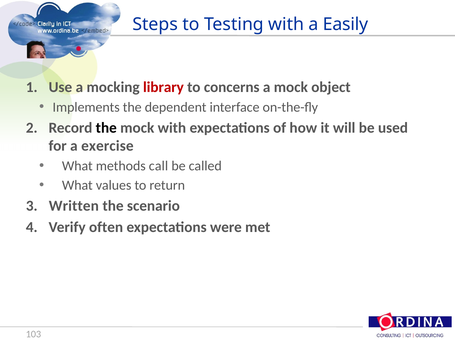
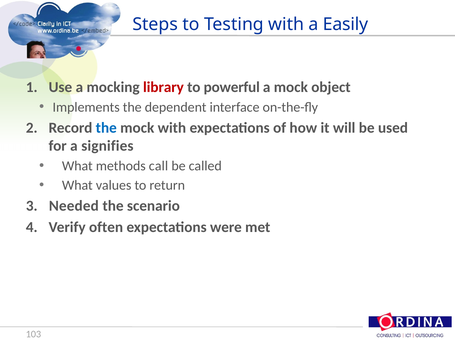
concerns: concerns -> powerful (232, 87)
the colour: black -> blue (106, 128)
exercise: exercise -> signifies (107, 146)
Written: Written -> Needed (74, 206)
